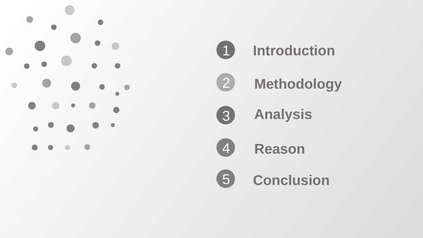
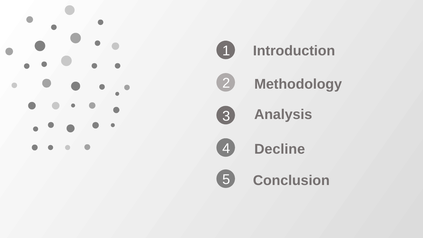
Reason: Reason -> Decline (280, 149)
